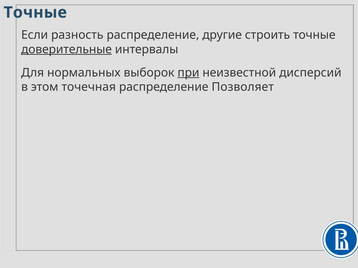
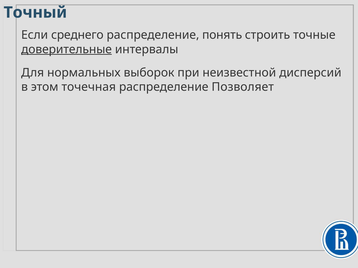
Точные: Точные -> Точный (35, 12)
разность: разность -> среднего (77, 35)
другие: другие -> понять (222, 35)
при underline: present -> none (188, 73)
